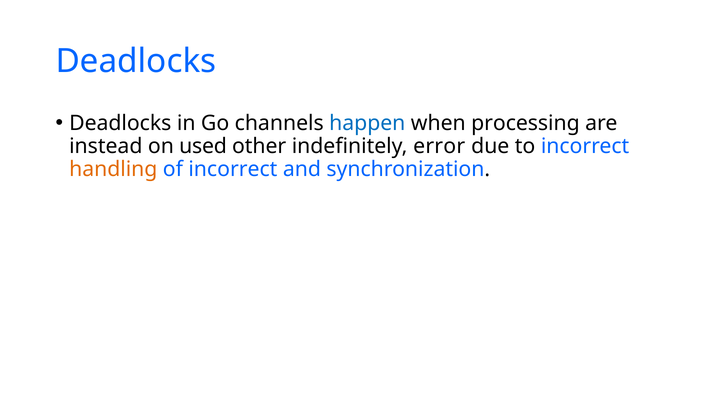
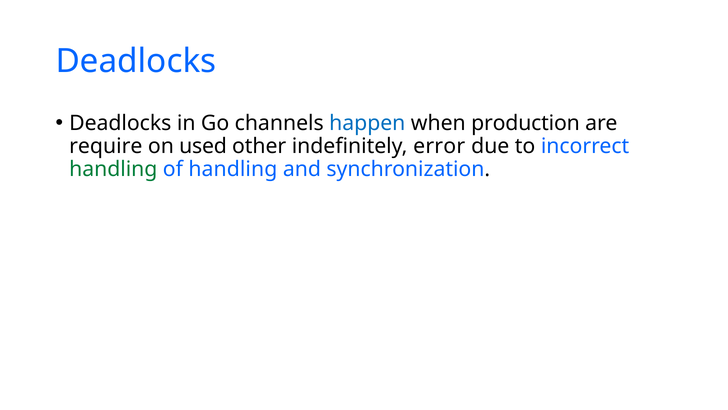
processing: processing -> production (526, 123)
instead: instead -> require (106, 146)
handling colour: orange -> green (113, 169)
of incorrect: incorrect -> handling (233, 169)
